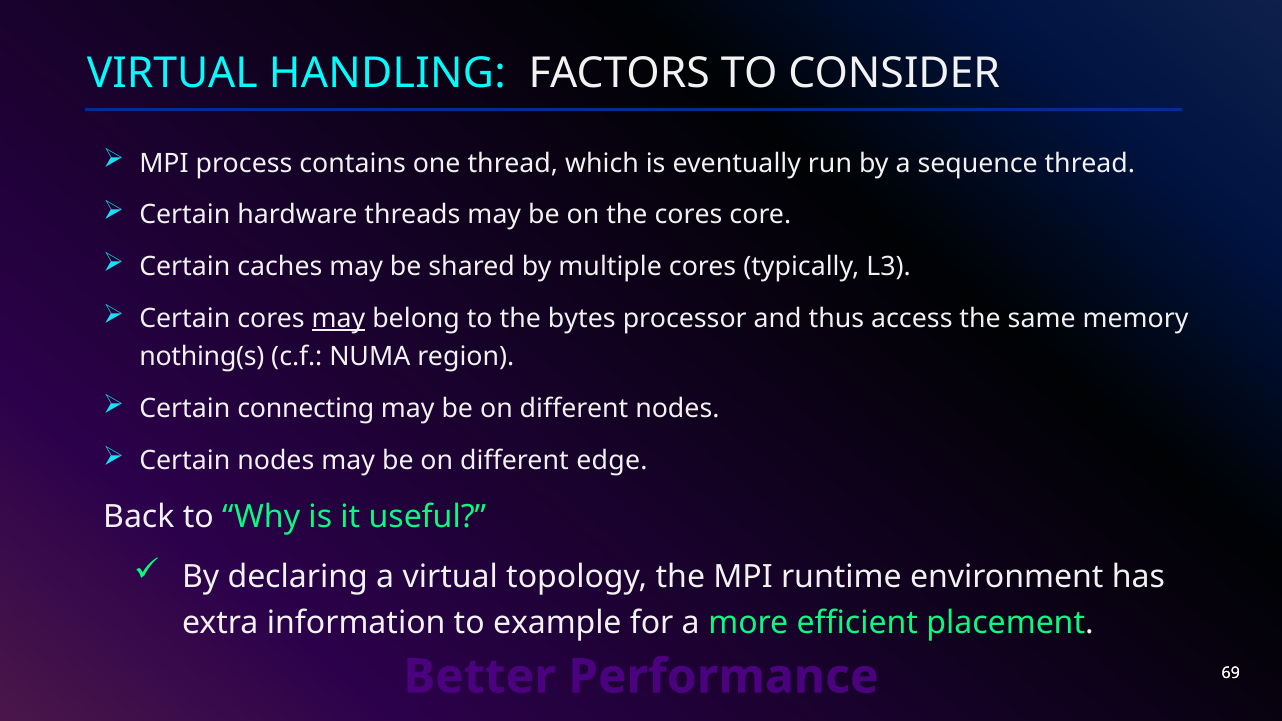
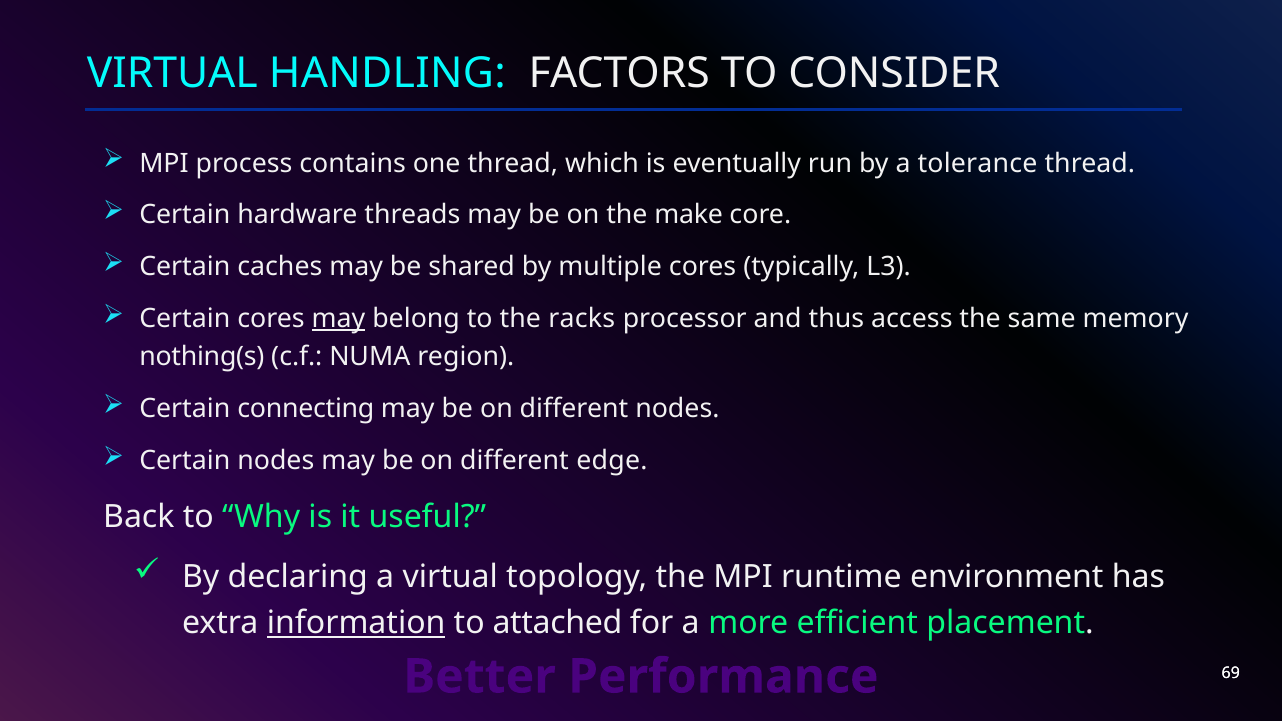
sequence: sequence -> tolerance (978, 163)
the cores: cores -> make (689, 215)
bytes: bytes -> racks (582, 319)
information underline: none -> present (356, 623)
example: example -> attached (557, 623)
